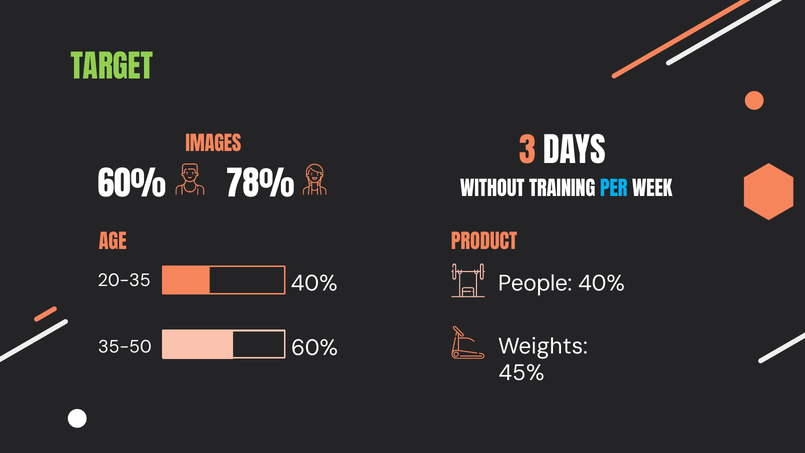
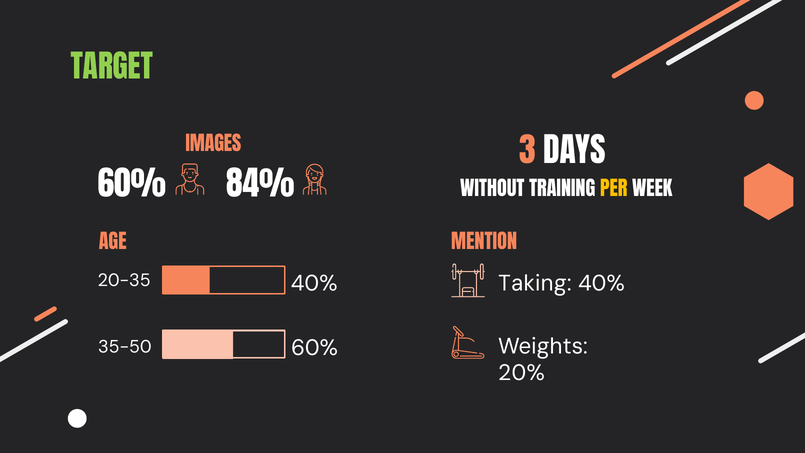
78%: 78% -> 84% (260, 185)
PER colour: light blue -> yellow (614, 189)
PRODUCT: PRODUCT -> MENTION (484, 243)
People: People -> Taking (535, 283)
45%: 45% -> 20% (521, 373)
